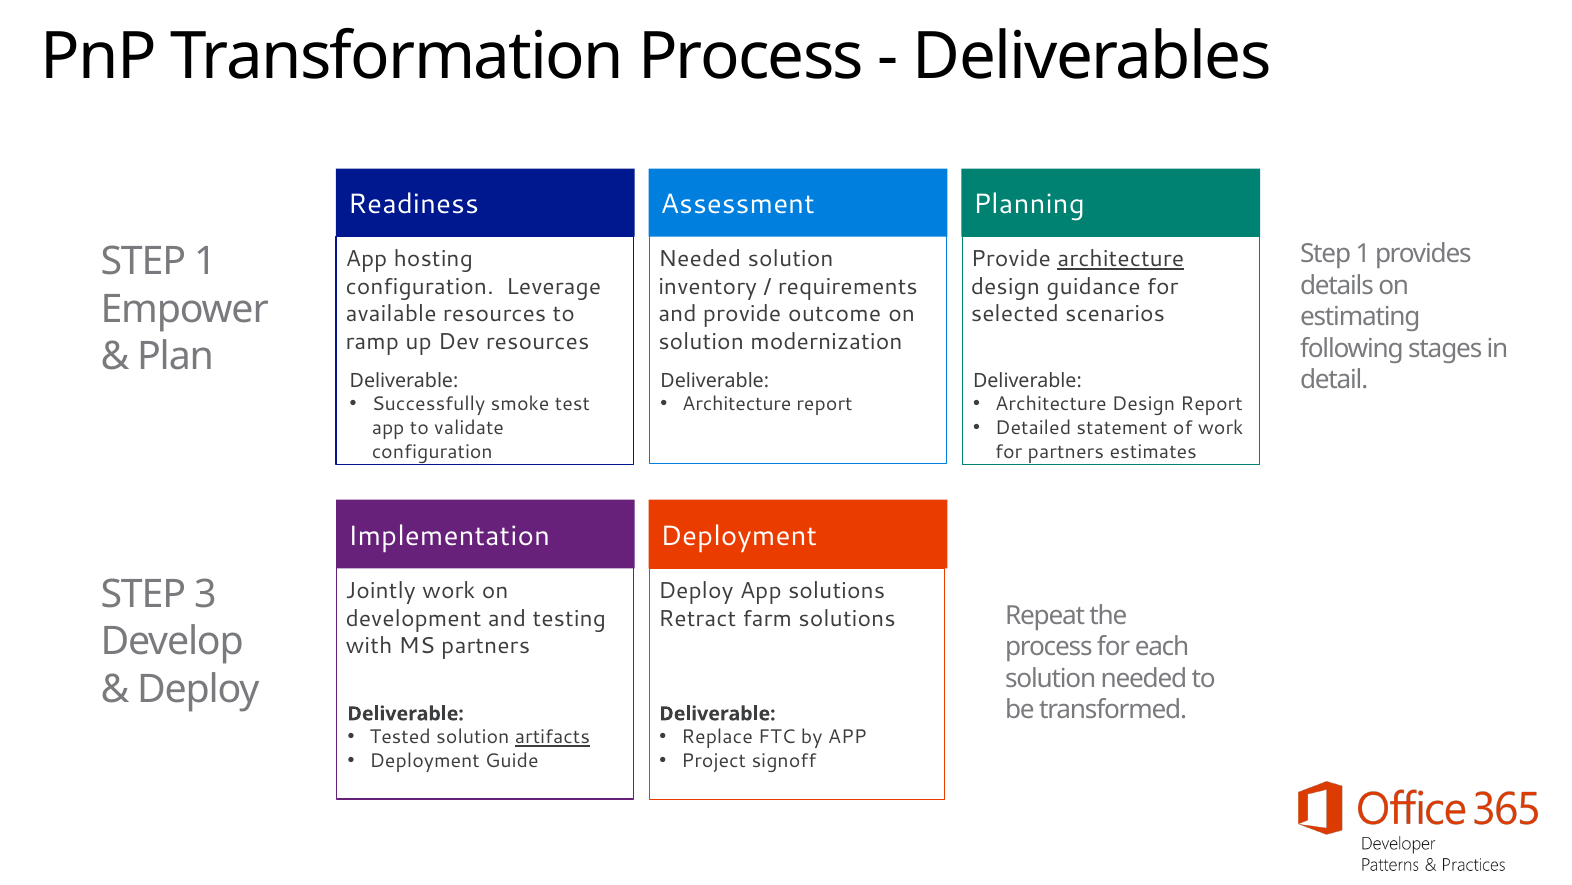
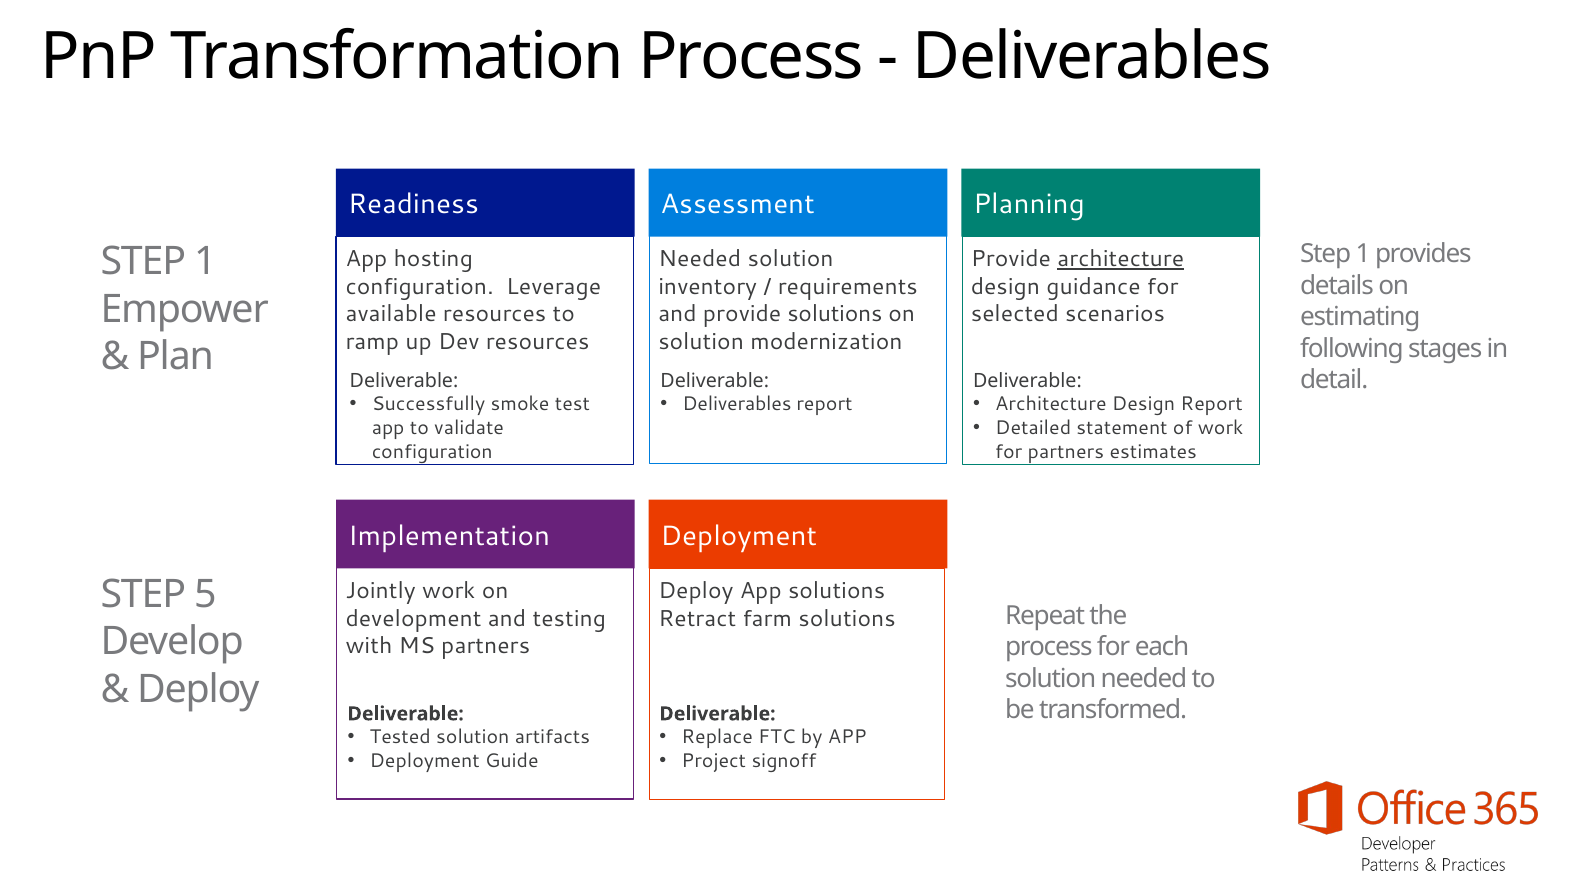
provide outcome: outcome -> solutions (835, 314)
Architecture: Architecture -> Deliverables (737, 404)
3: 3 -> 5 (205, 594)
artifacts underline: present -> none (552, 737)
